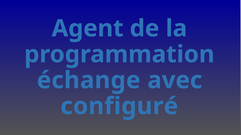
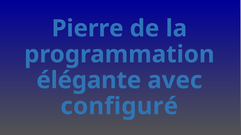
Agent: Agent -> Pierre (88, 29)
échange: échange -> élégante (89, 81)
